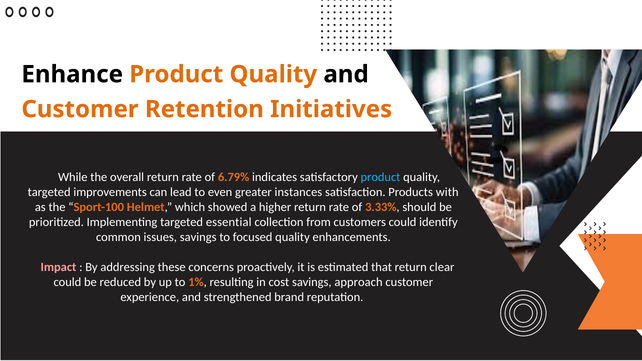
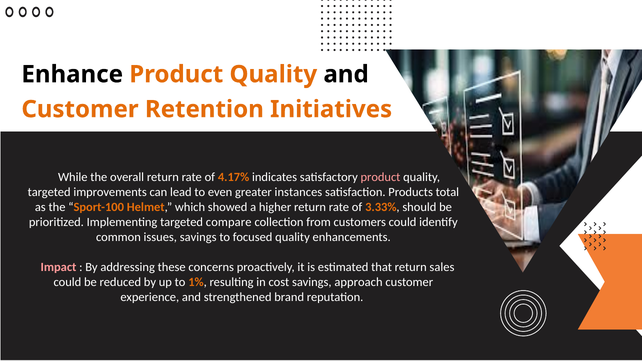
6.79%: 6.79% -> 4.17% (234, 177)
product colour: light blue -> pink (380, 177)
with: with -> total (447, 192)
essential: essential -> compare (229, 222)
clear: clear -> sales (442, 267)
